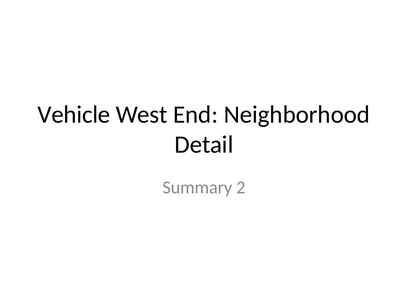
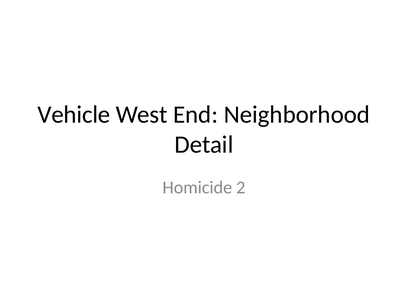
Summary: Summary -> Homicide (197, 188)
